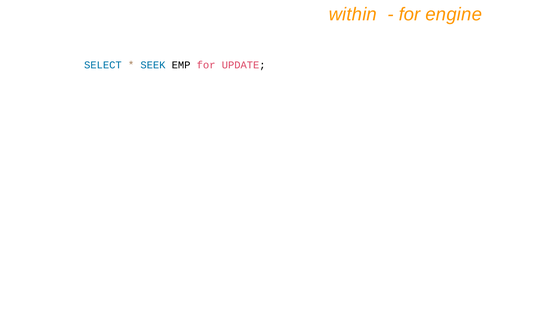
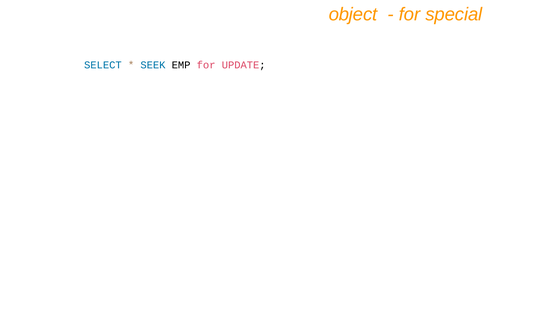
within: within -> object (353, 14)
engine: engine -> special (454, 14)
